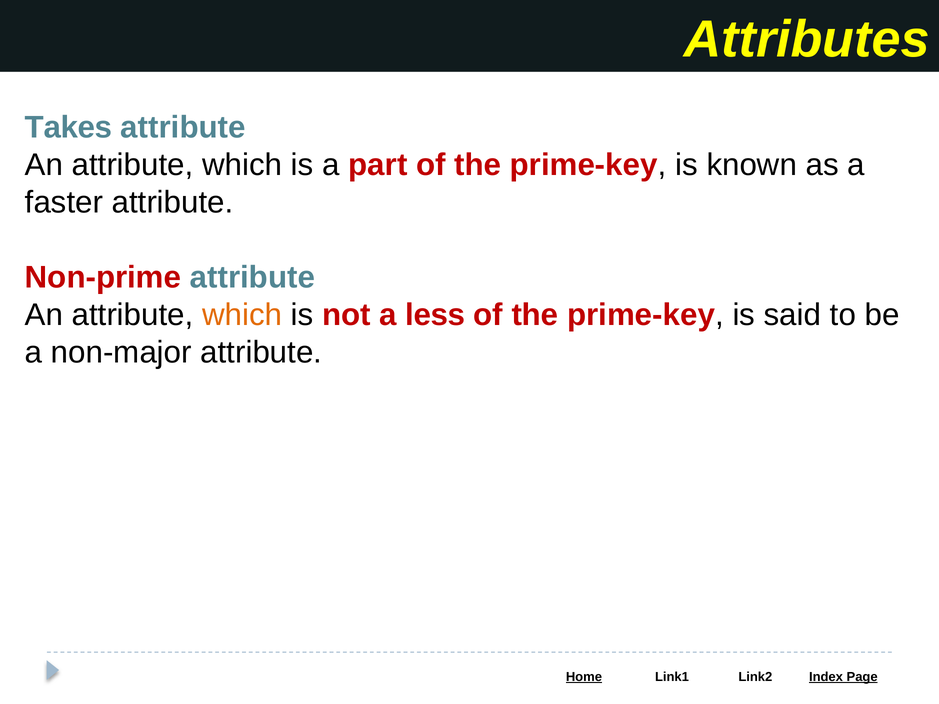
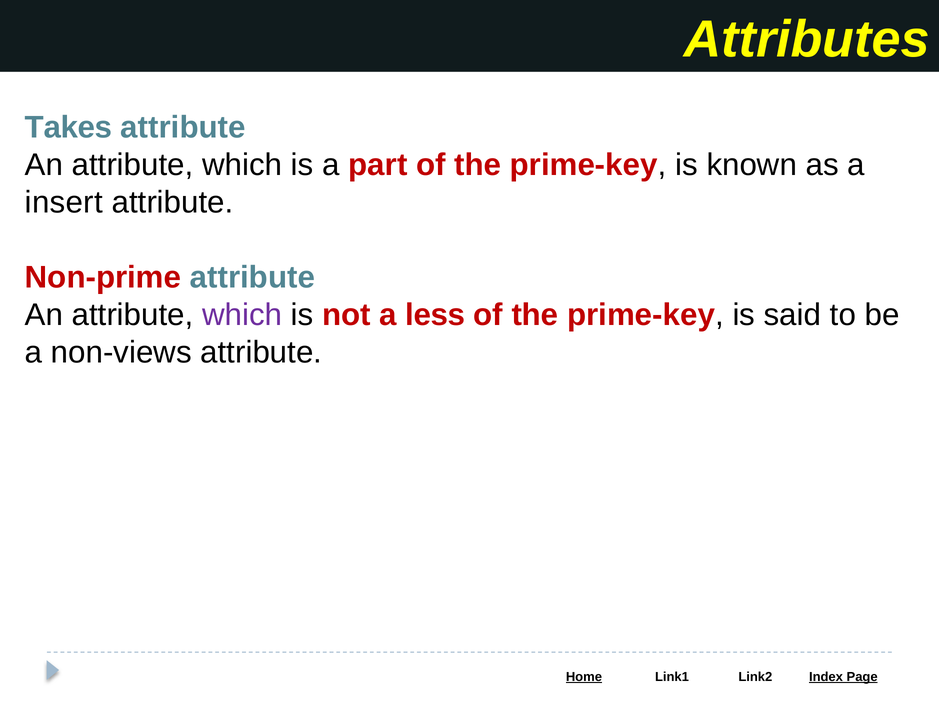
faster: faster -> insert (64, 202)
which colour: orange -> purple (242, 315)
non-major: non-major -> non-views (121, 353)
